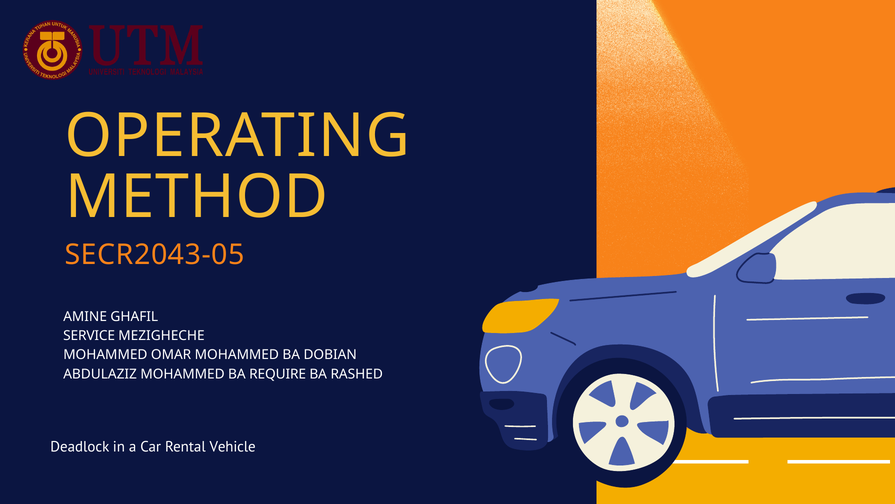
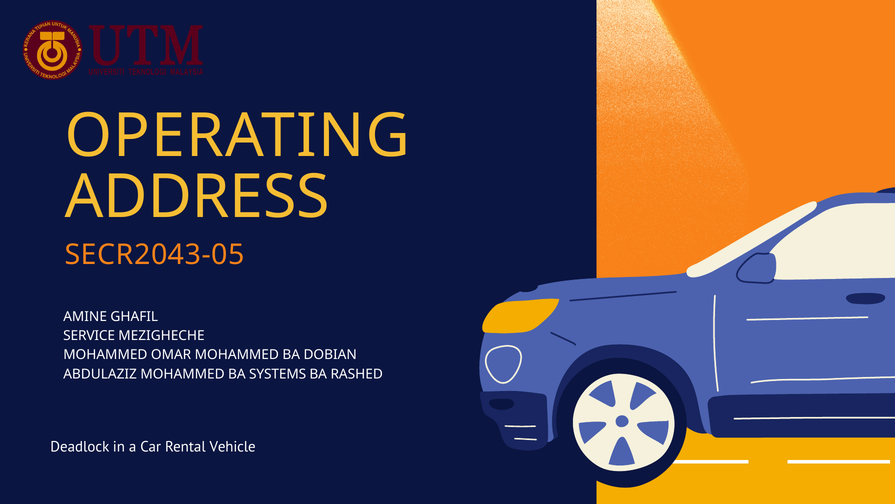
METHOD: METHOD -> ADDRESS (197, 197)
REQUIRE: REQUIRE -> SYSTEMS (278, 374)
